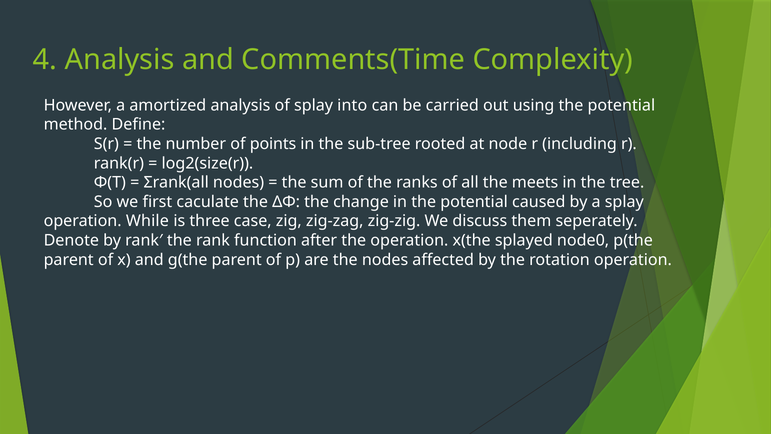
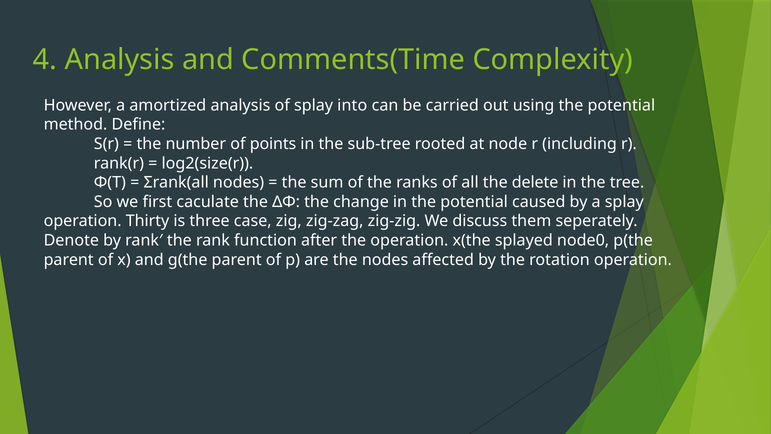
meets: meets -> delete (535, 182)
While: While -> Thirty (148, 221)
